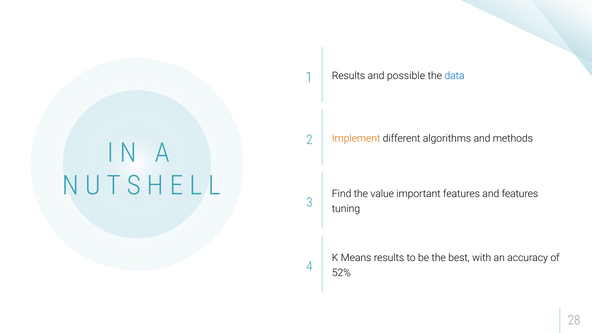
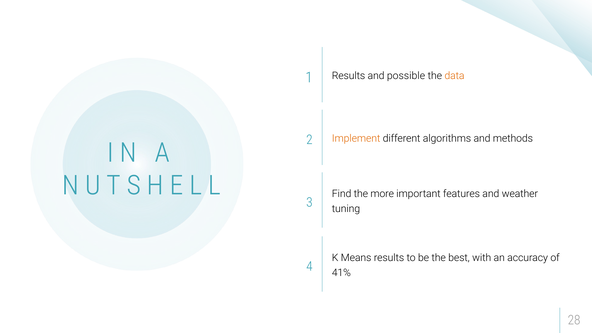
data colour: blue -> orange (455, 76)
value: value -> more (382, 194)
and features: features -> weather (520, 194)
52%: 52% -> 41% (341, 273)
